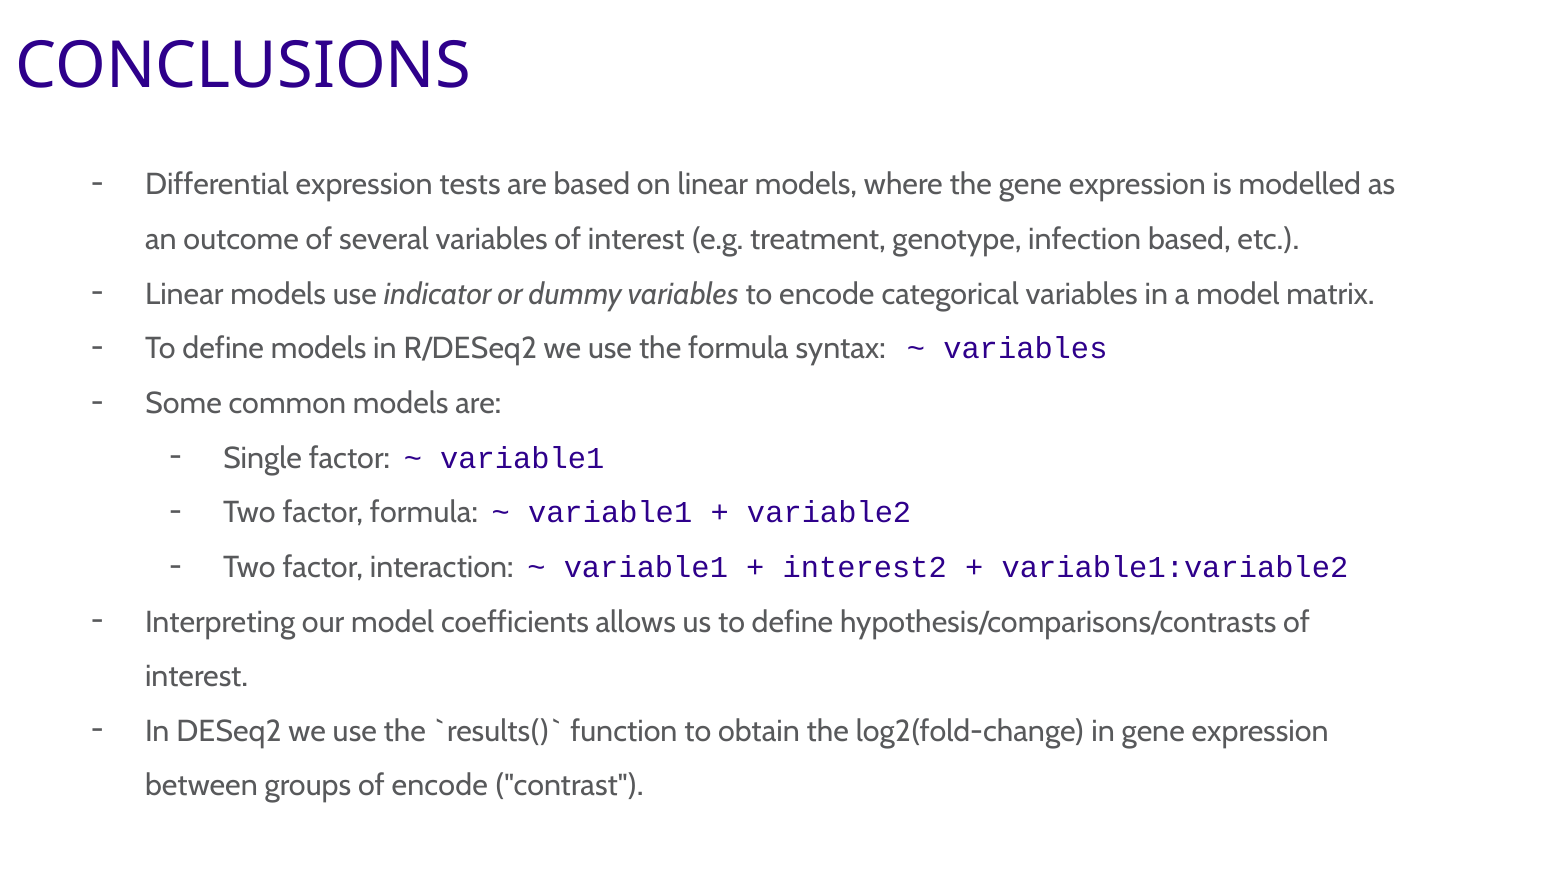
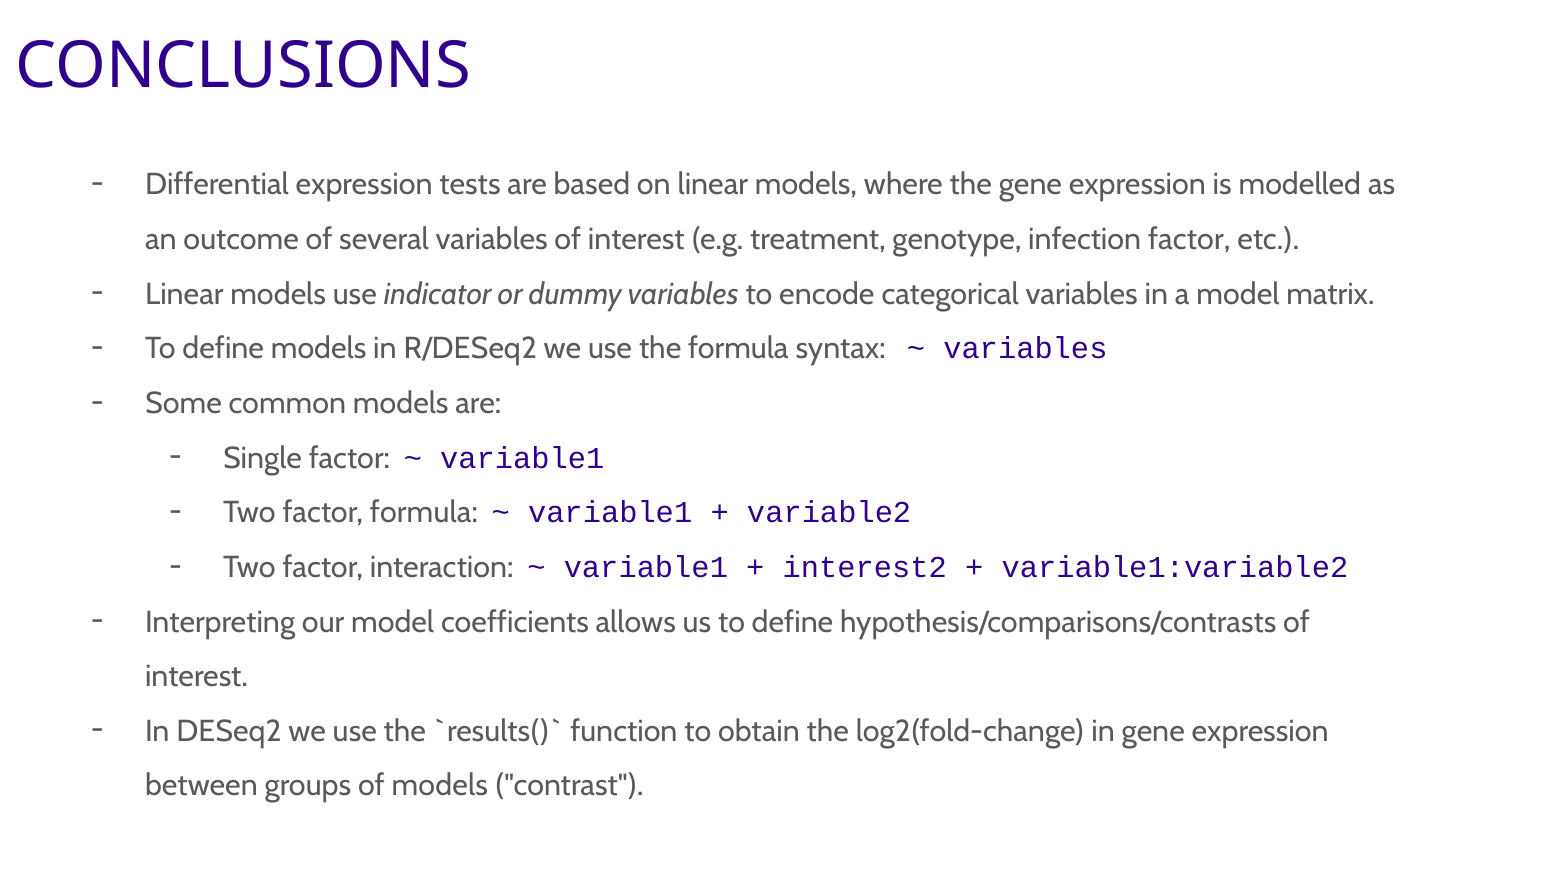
infection based: based -> factor (1189, 240)
of encode: encode -> models (440, 786)
